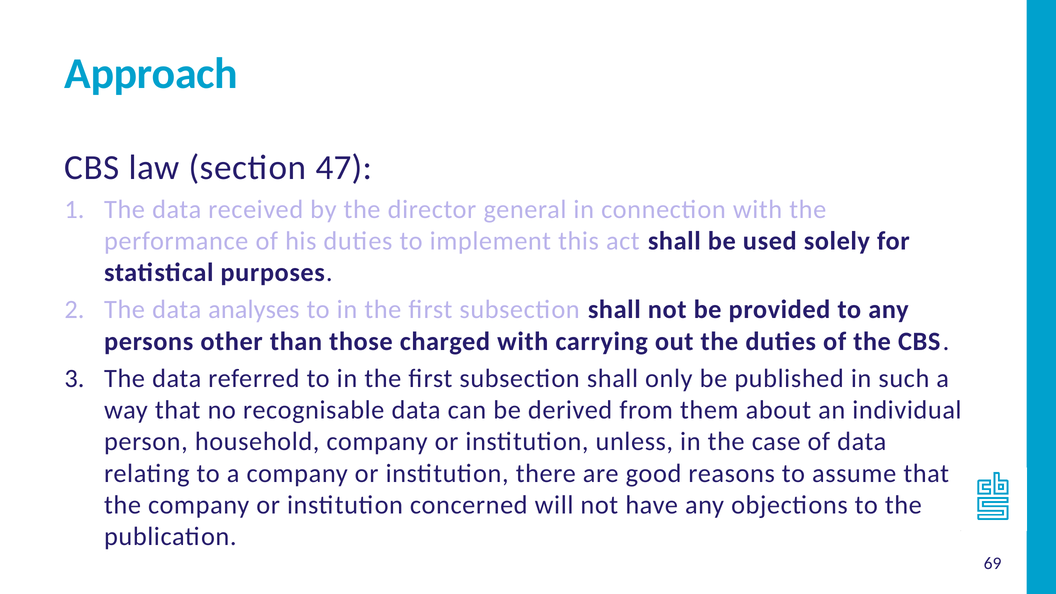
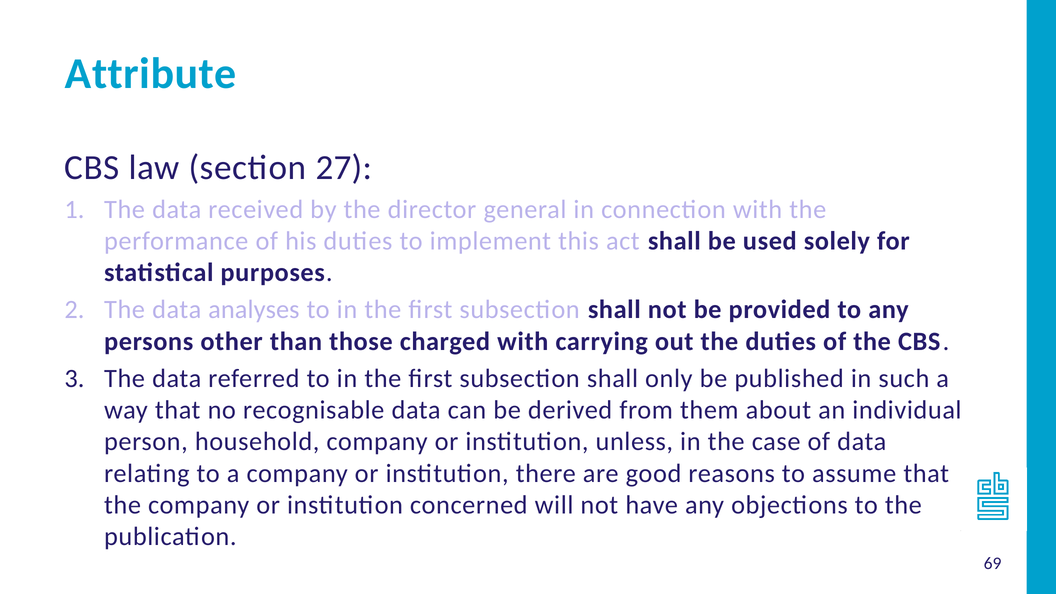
Approach: Approach -> Attribute (151, 74)
47: 47 -> 27 (344, 168)
